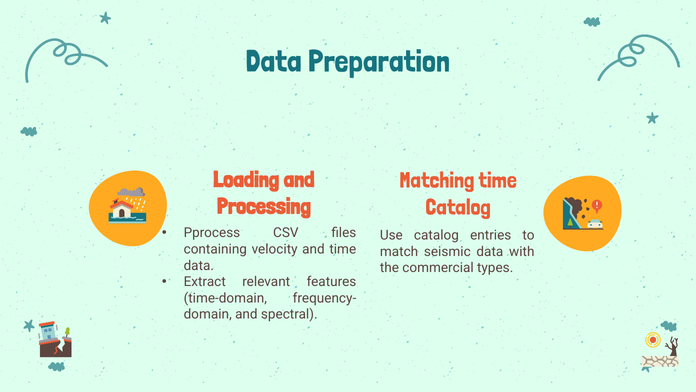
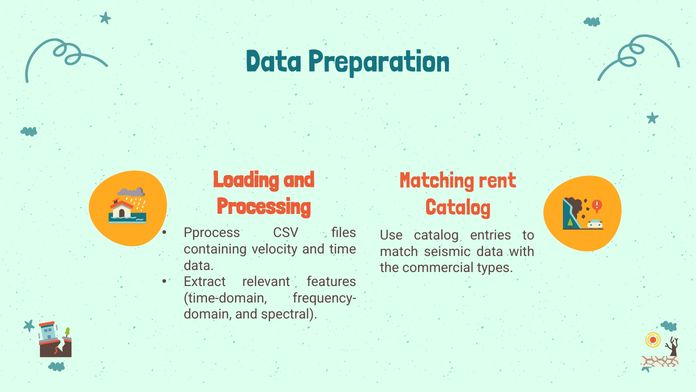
Matching time: time -> rent (498, 180)
